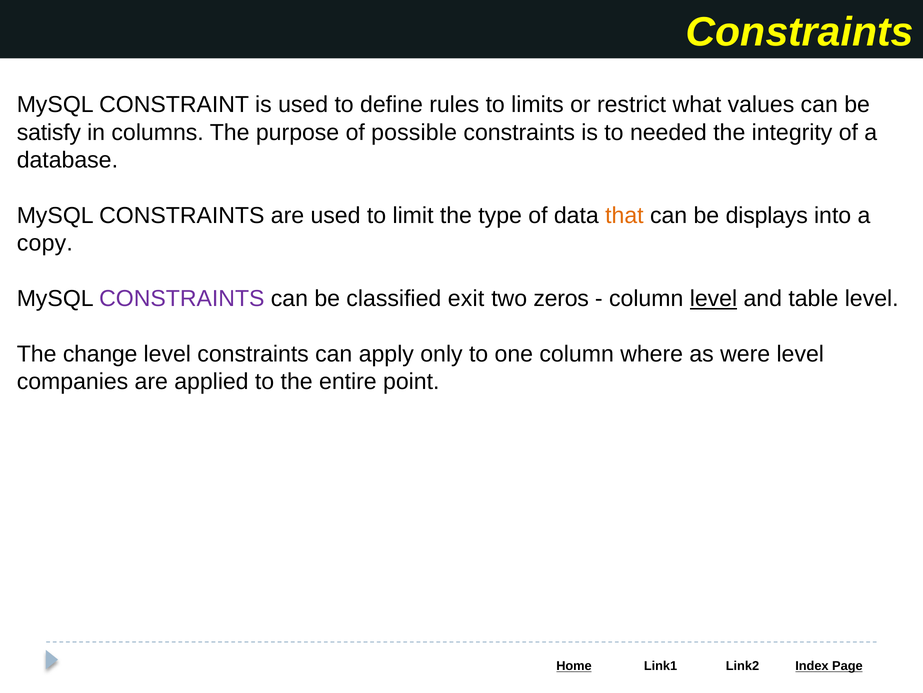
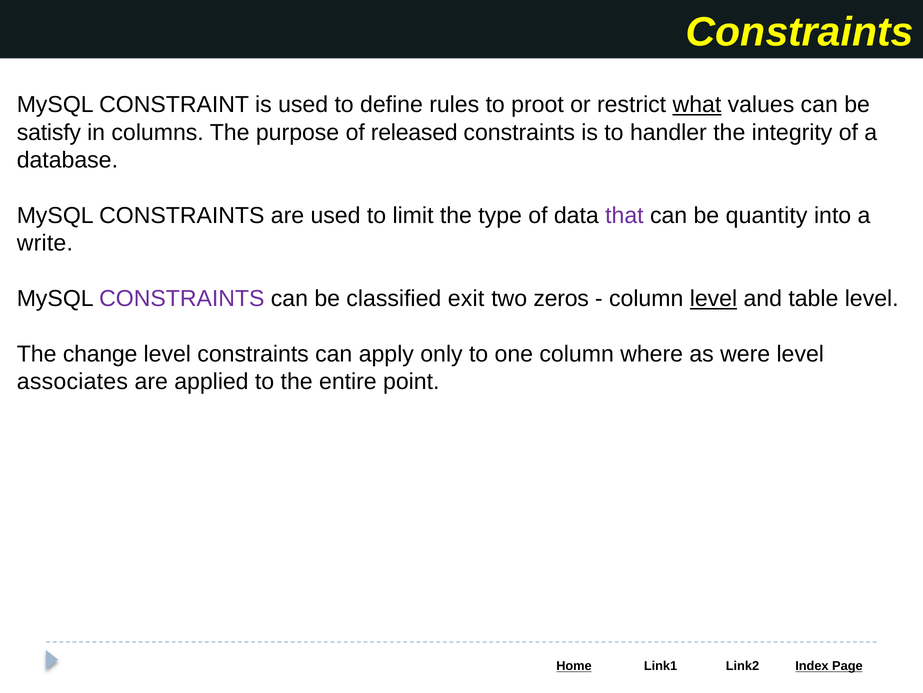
limits: limits -> proot (537, 105)
what underline: none -> present (697, 105)
possible: possible -> released (414, 132)
needed: needed -> handler (668, 132)
that colour: orange -> purple (624, 215)
displays: displays -> quantity (767, 215)
copy: copy -> write (45, 243)
companies: companies -> associates (72, 381)
